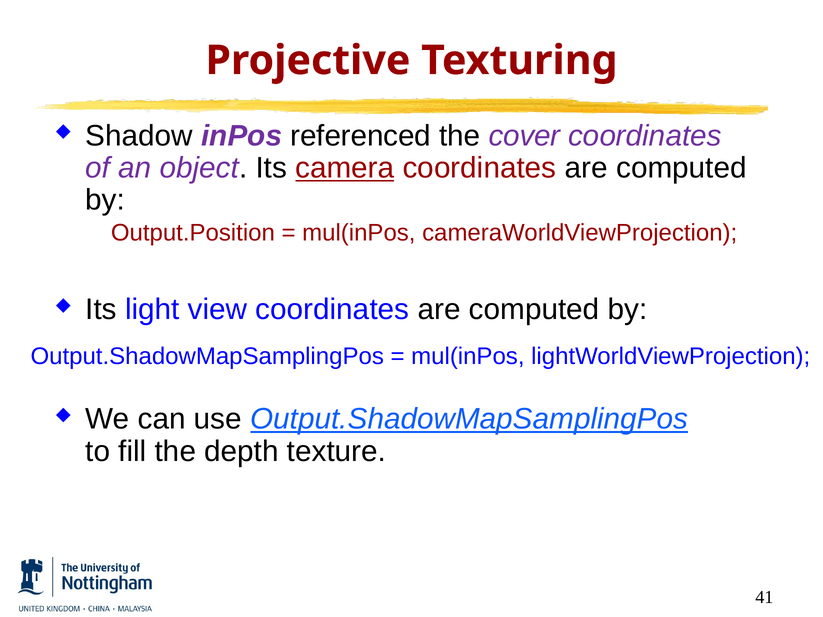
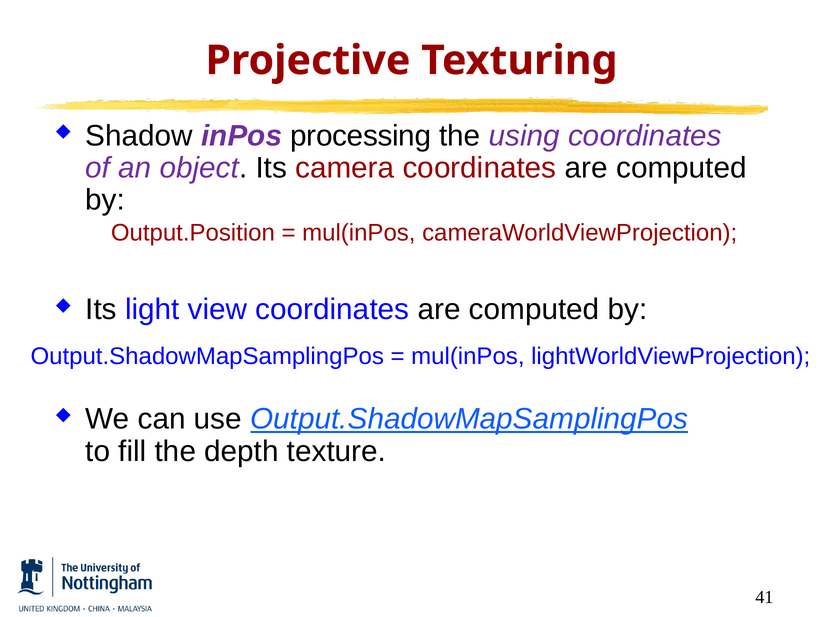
referenced: referenced -> processing (361, 136)
cover: cover -> using (524, 136)
camera underline: present -> none (345, 168)
